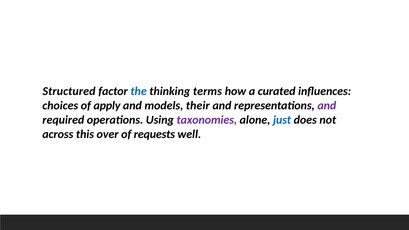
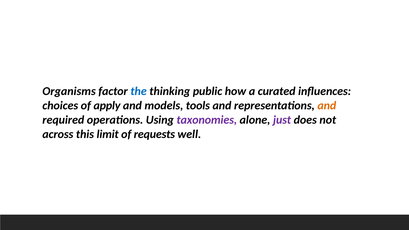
Structured: Structured -> Organisms (69, 91)
terms: terms -> public (208, 91)
their: their -> tools (198, 106)
and colour: purple -> orange (327, 106)
just colour: blue -> purple (282, 120)
over: over -> limit (108, 134)
